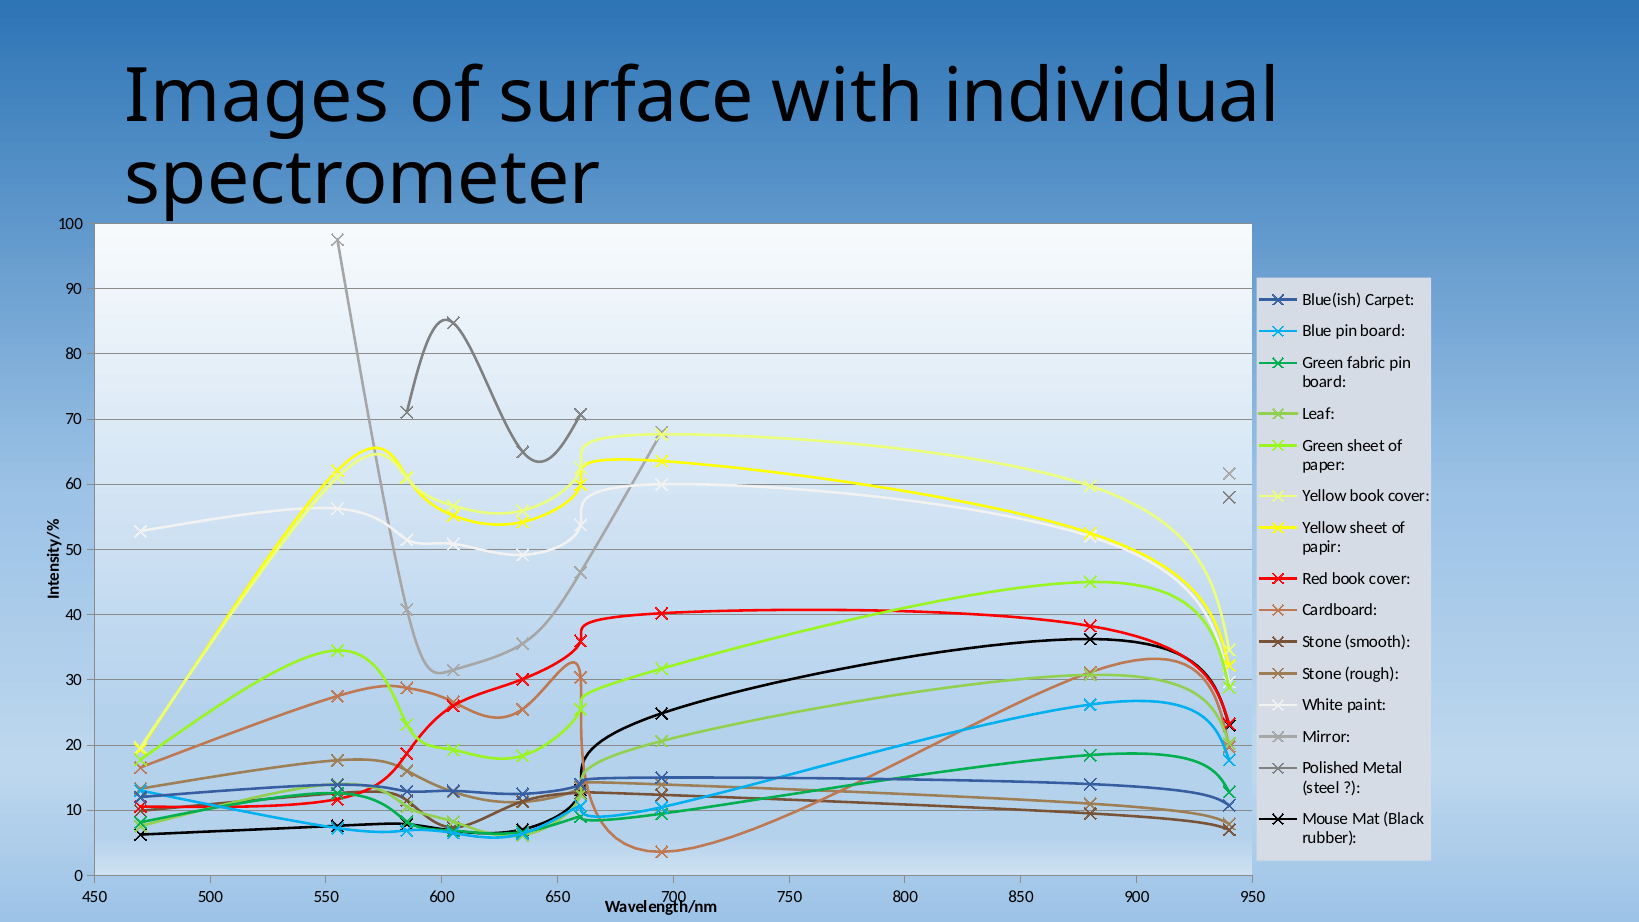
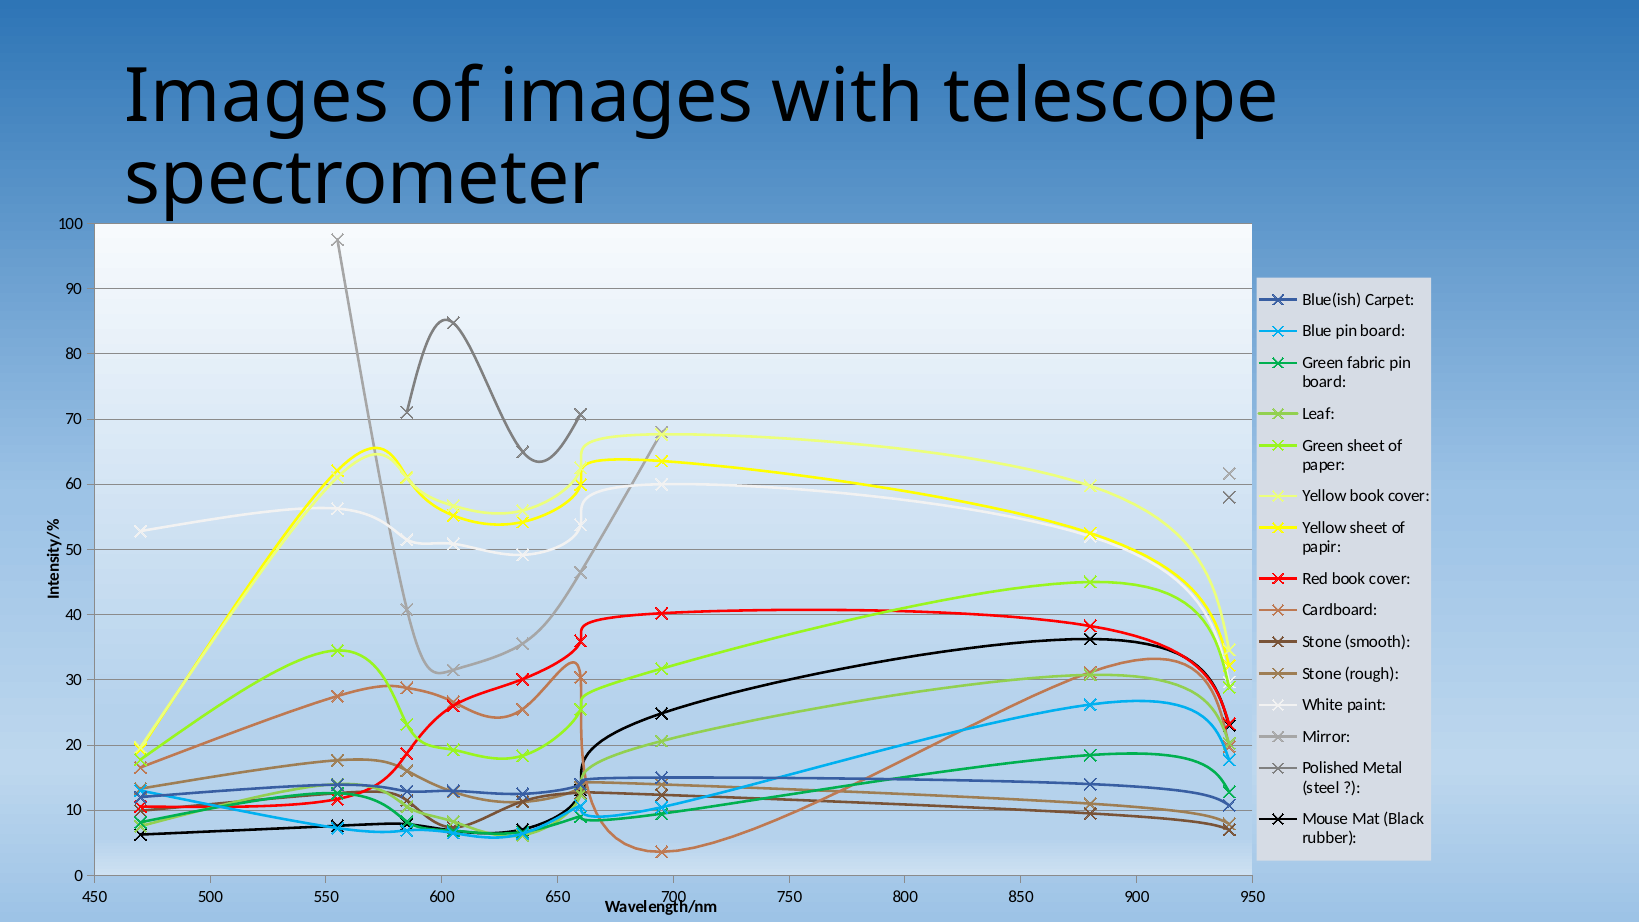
of surface: surface -> images (627, 97)
individual: individual -> telescope (1111, 97)
